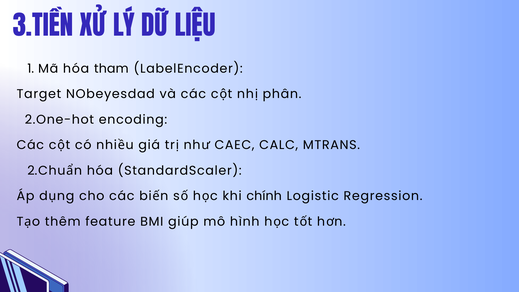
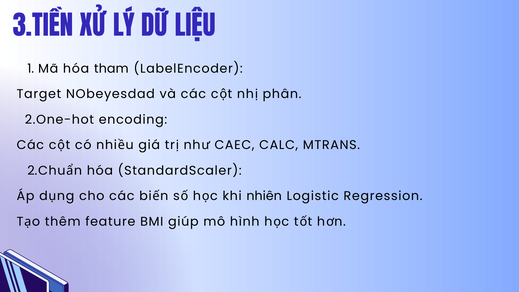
chính: chính -> nhiên (264, 196)
